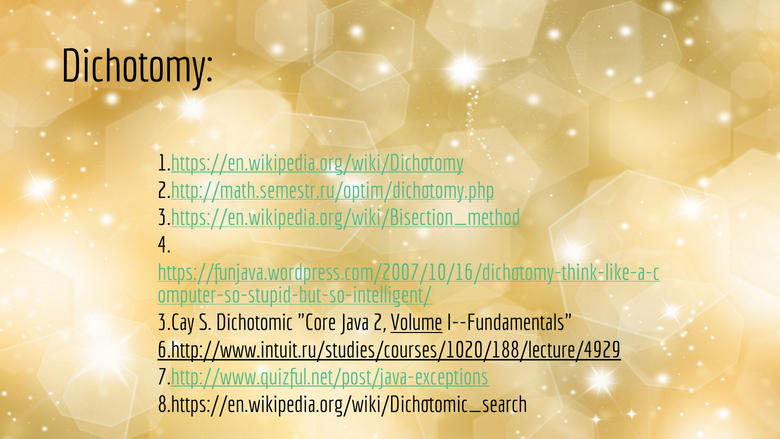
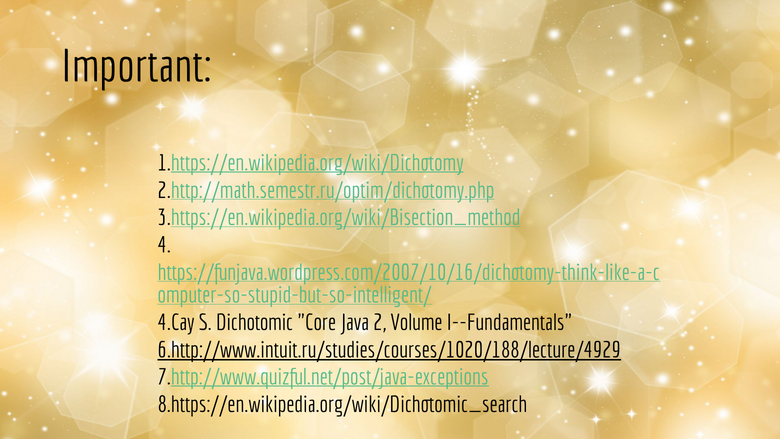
Dichotomy: Dichotomy -> Important (137, 67)
3.Cay: 3.Cay -> 4.Cay (176, 323)
Volume underline: present -> none (417, 323)
